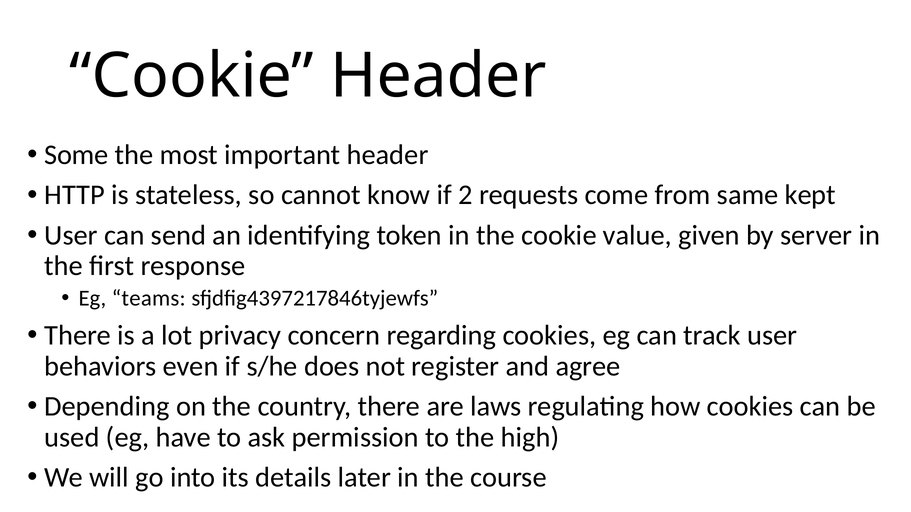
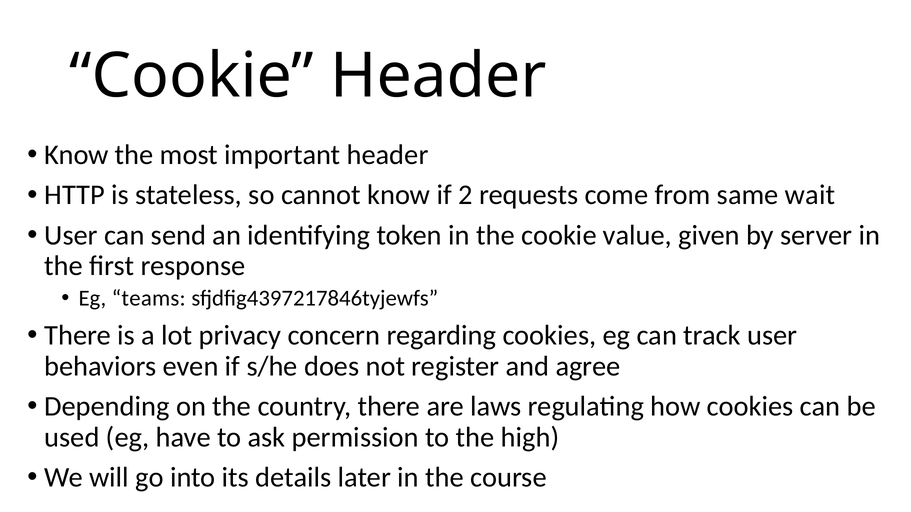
Some: Some -> Know (76, 155)
kept: kept -> wait (810, 195)
